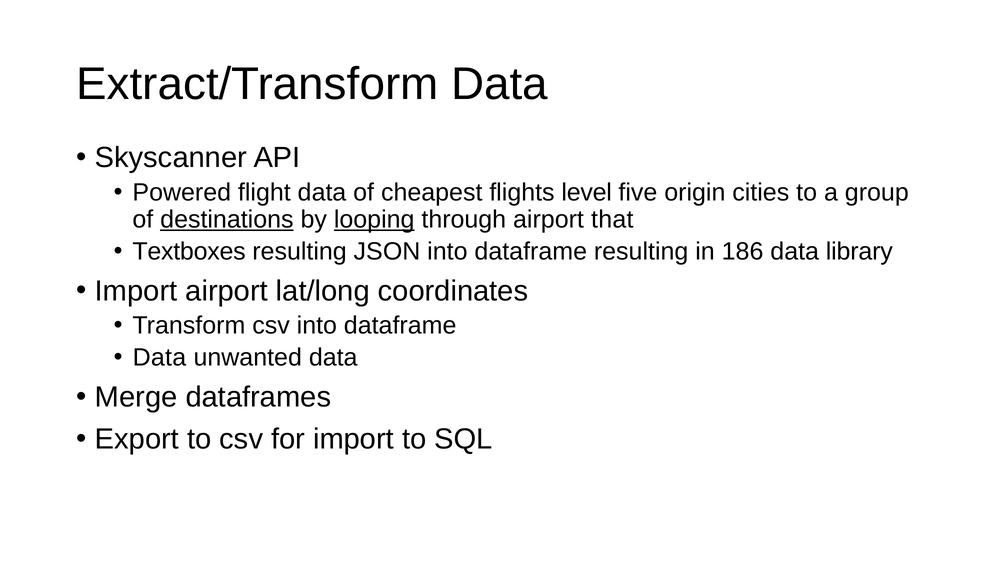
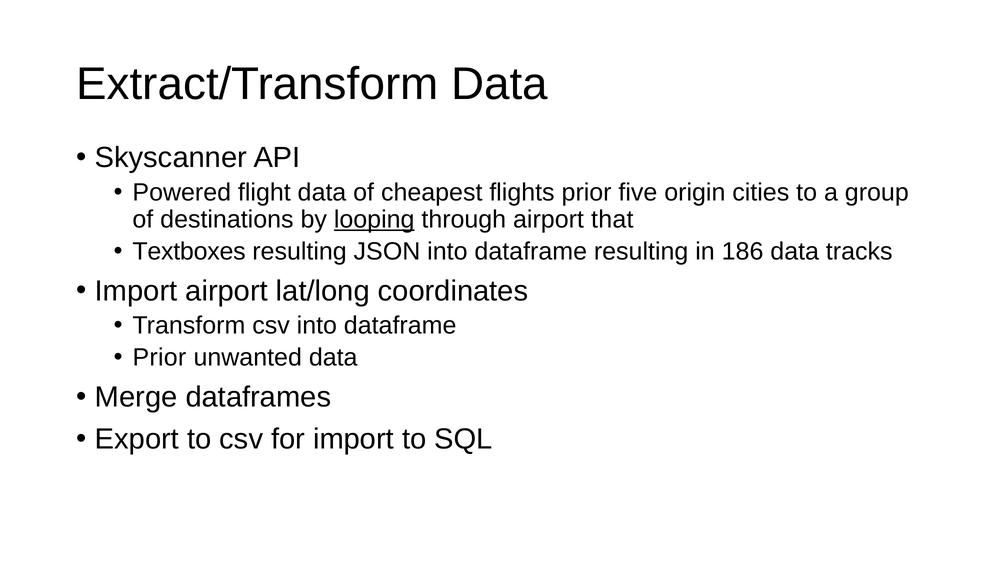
flights level: level -> prior (587, 192)
destinations underline: present -> none (227, 219)
library: library -> tracks (859, 252)
Data: Data -> Prior (159, 358)
